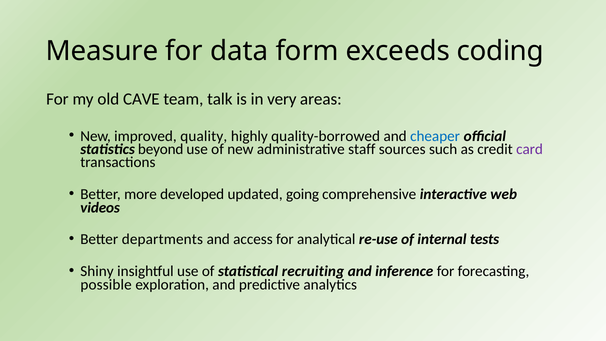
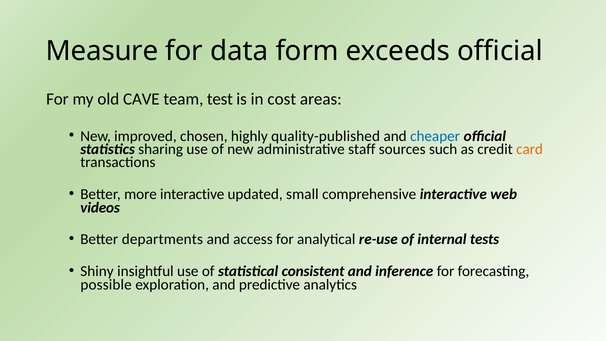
exceeds coding: coding -> official (500, 51)
talk: talk -> test (220, 99)
very: very -> cost (282, 99)
quality: quality -> chosen (204, 136)
quality-borrowed: quality-borrowed -> quality-published (326, 136)
beyond: beyond -> sharing (161, 149)
card colour: purple -> orange (530, 149)
more developed: developed -> interactive (192, 194)
going: going -> small (302, 194)
recruiting: recruiting -> consistent (313, 271)
